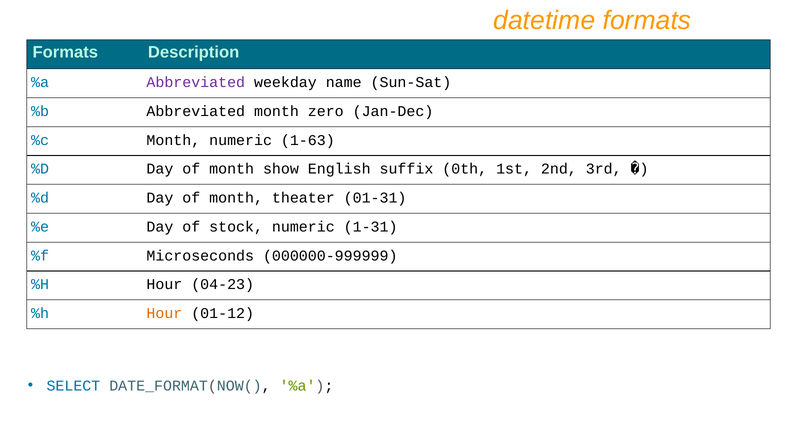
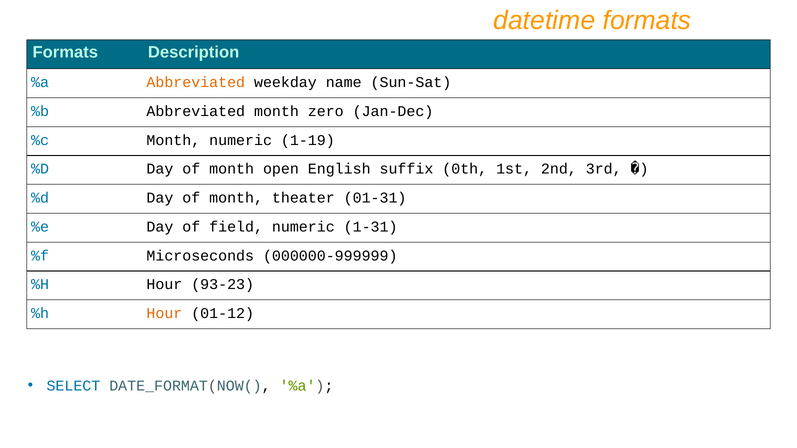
Abbreviated colour: purple -> orange (196, 82)
1-63: 1-63 -> 1-19 (308, 140)
show: show -> open (281, 169)
stock: stock -> field (236, 227)
04-23: 04-23 -> 93-23 (223, 285)
